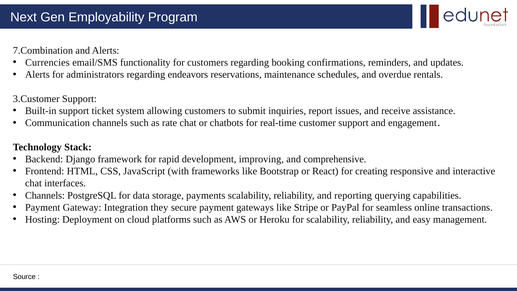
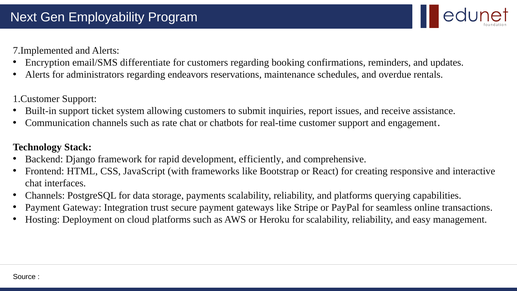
7.Combination: 7.Combination -> 7.Implemented (43, 50)
Currencies: Currencies -> Encryption (47, 62)
functionality: functionality -> differentiate (145, 62)
3.Customer: 3.Customer -> 1.Customer (36, 99)
improving: improving -> efficiently (261, 159)
and reporting: reporting -> platforms (353, 195)
they: they -> trust (159, 207)
